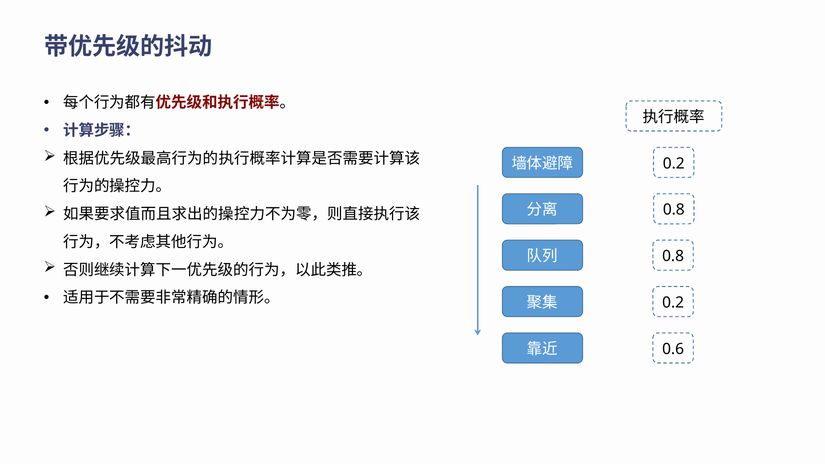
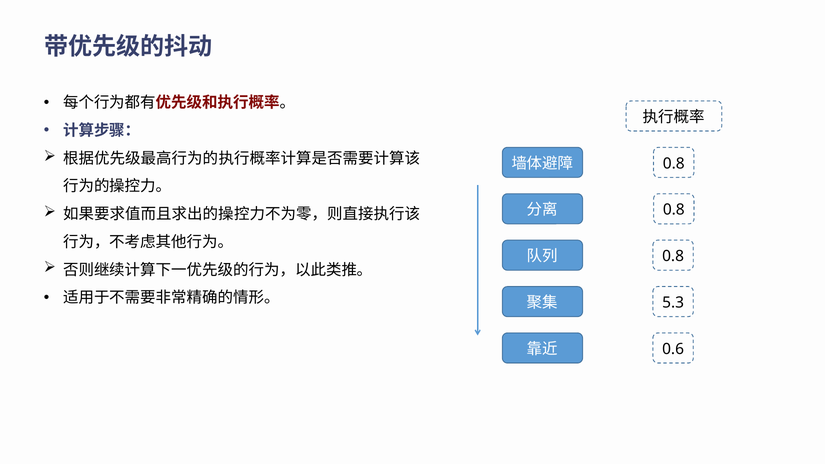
0.2: 0.2 -> 0.8 (674, 163)
0.2: 0.2 -> 5.3 (673, 303)
